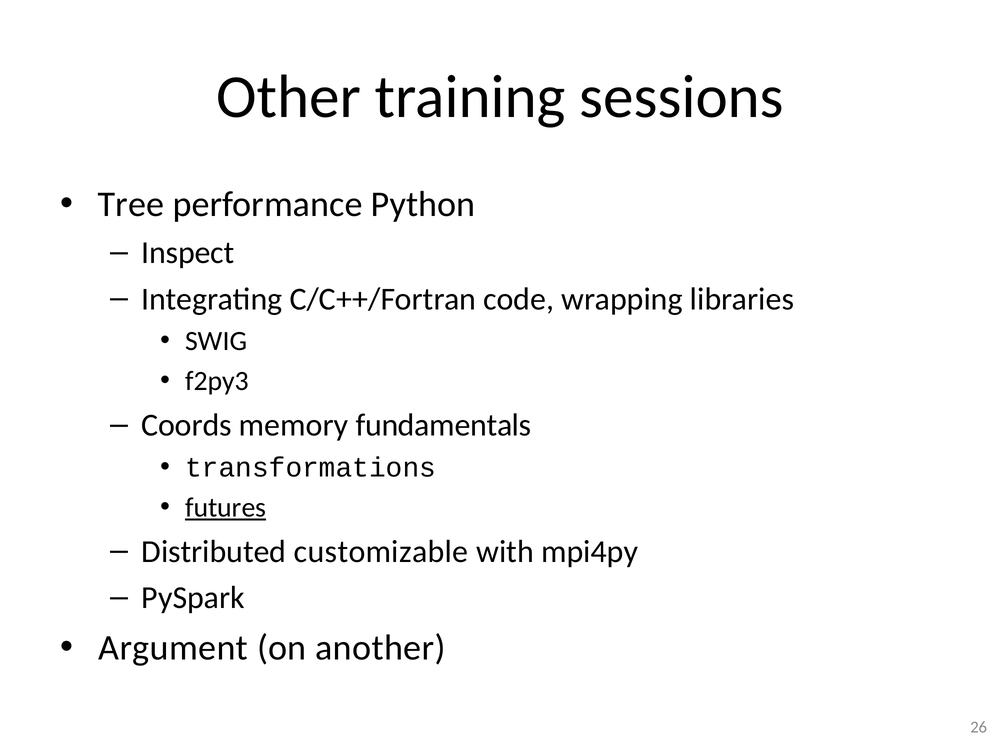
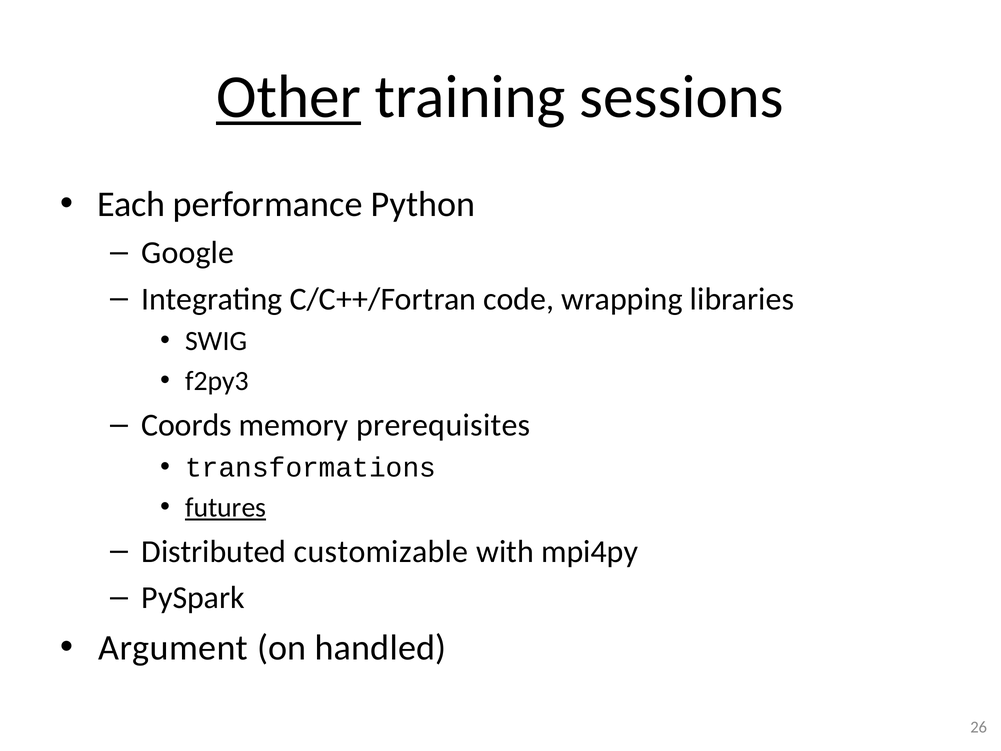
Other underline: none -> present (289, 97)
Tree: Tree -> Each (131, 204)
Inspect: Inspect -> Google (188, 253)
fundamentals: fundamentals -> prerequisites (443, 425)
another: another -> handled (380, 648)
